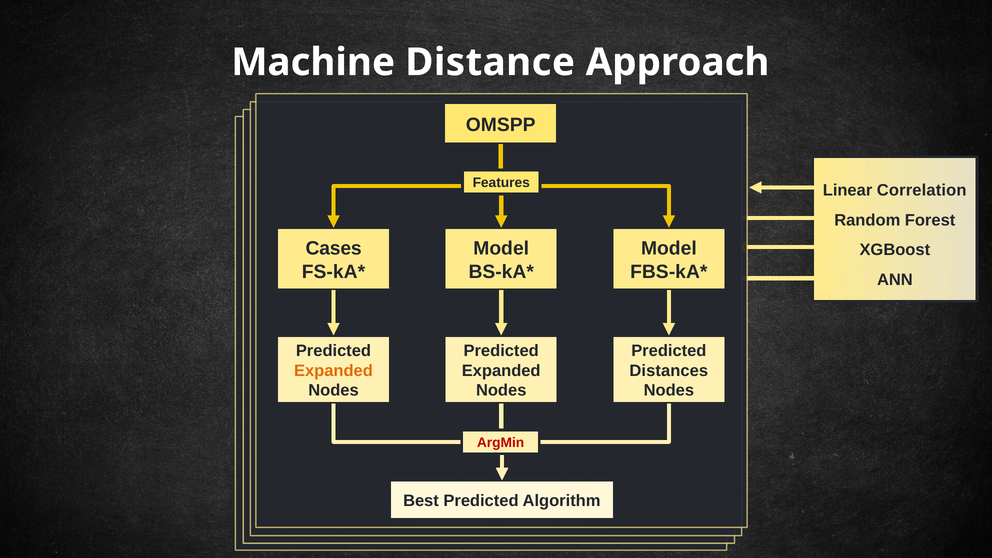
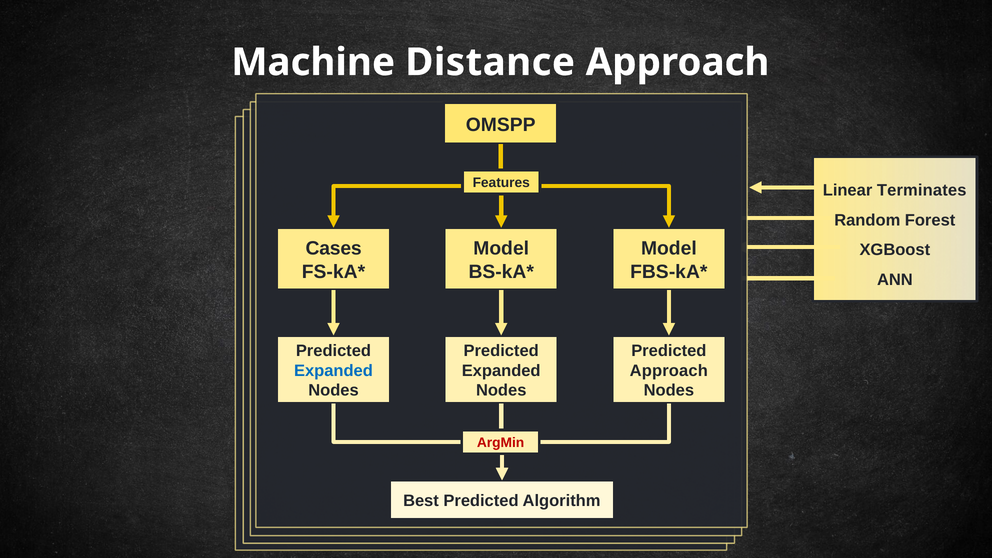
Correlation: Correlation -> Terminates (922, 190)
Expanded colour: orange -> blue (333, 371)
Distances: Distances -> Approach (669, 371)
